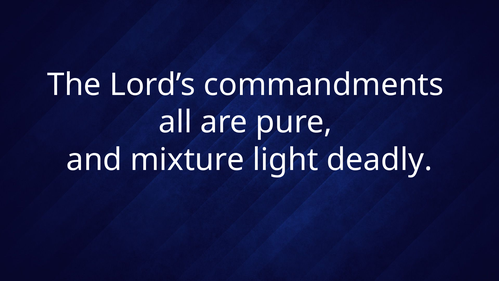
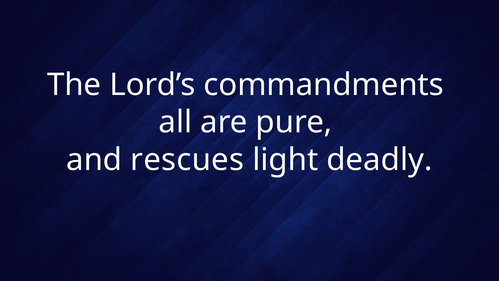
mixture: mixture -> rescues (187, 160)
